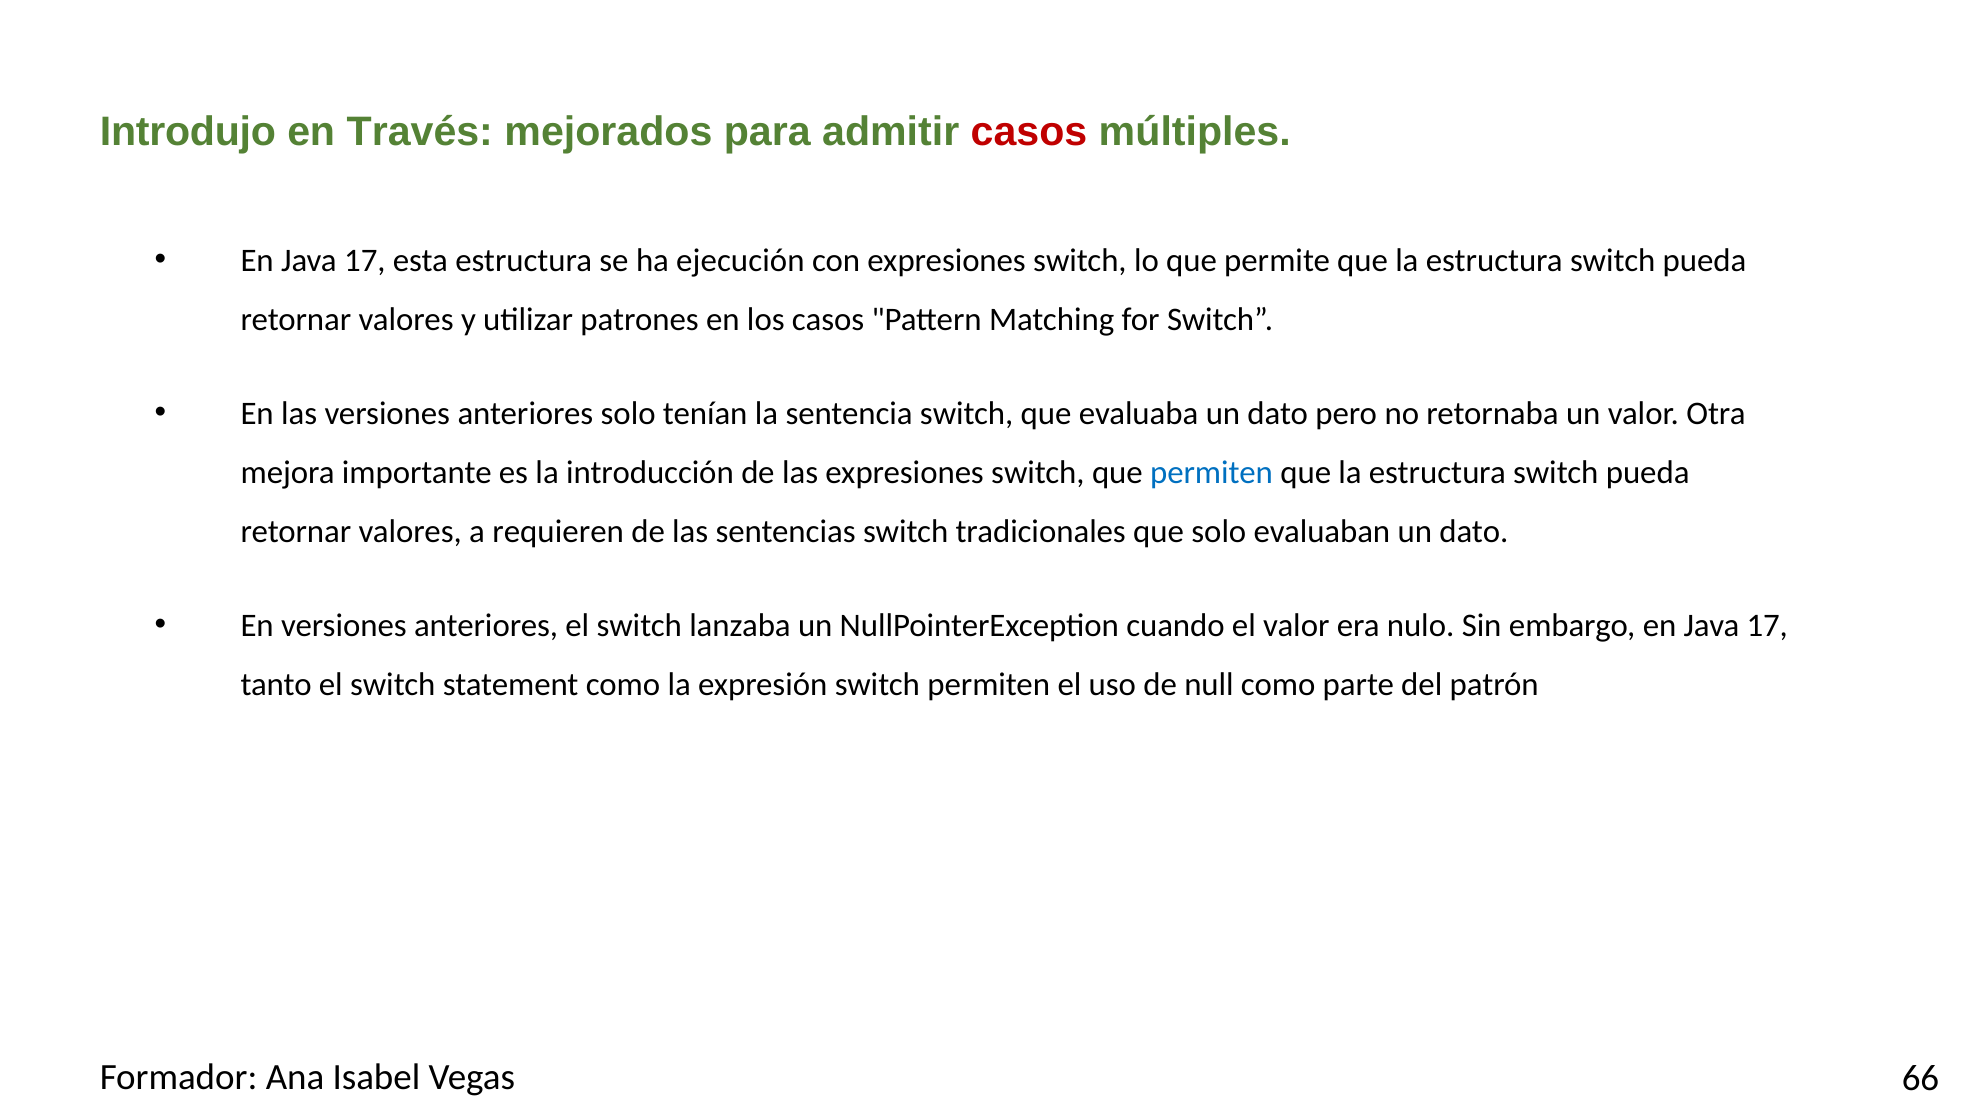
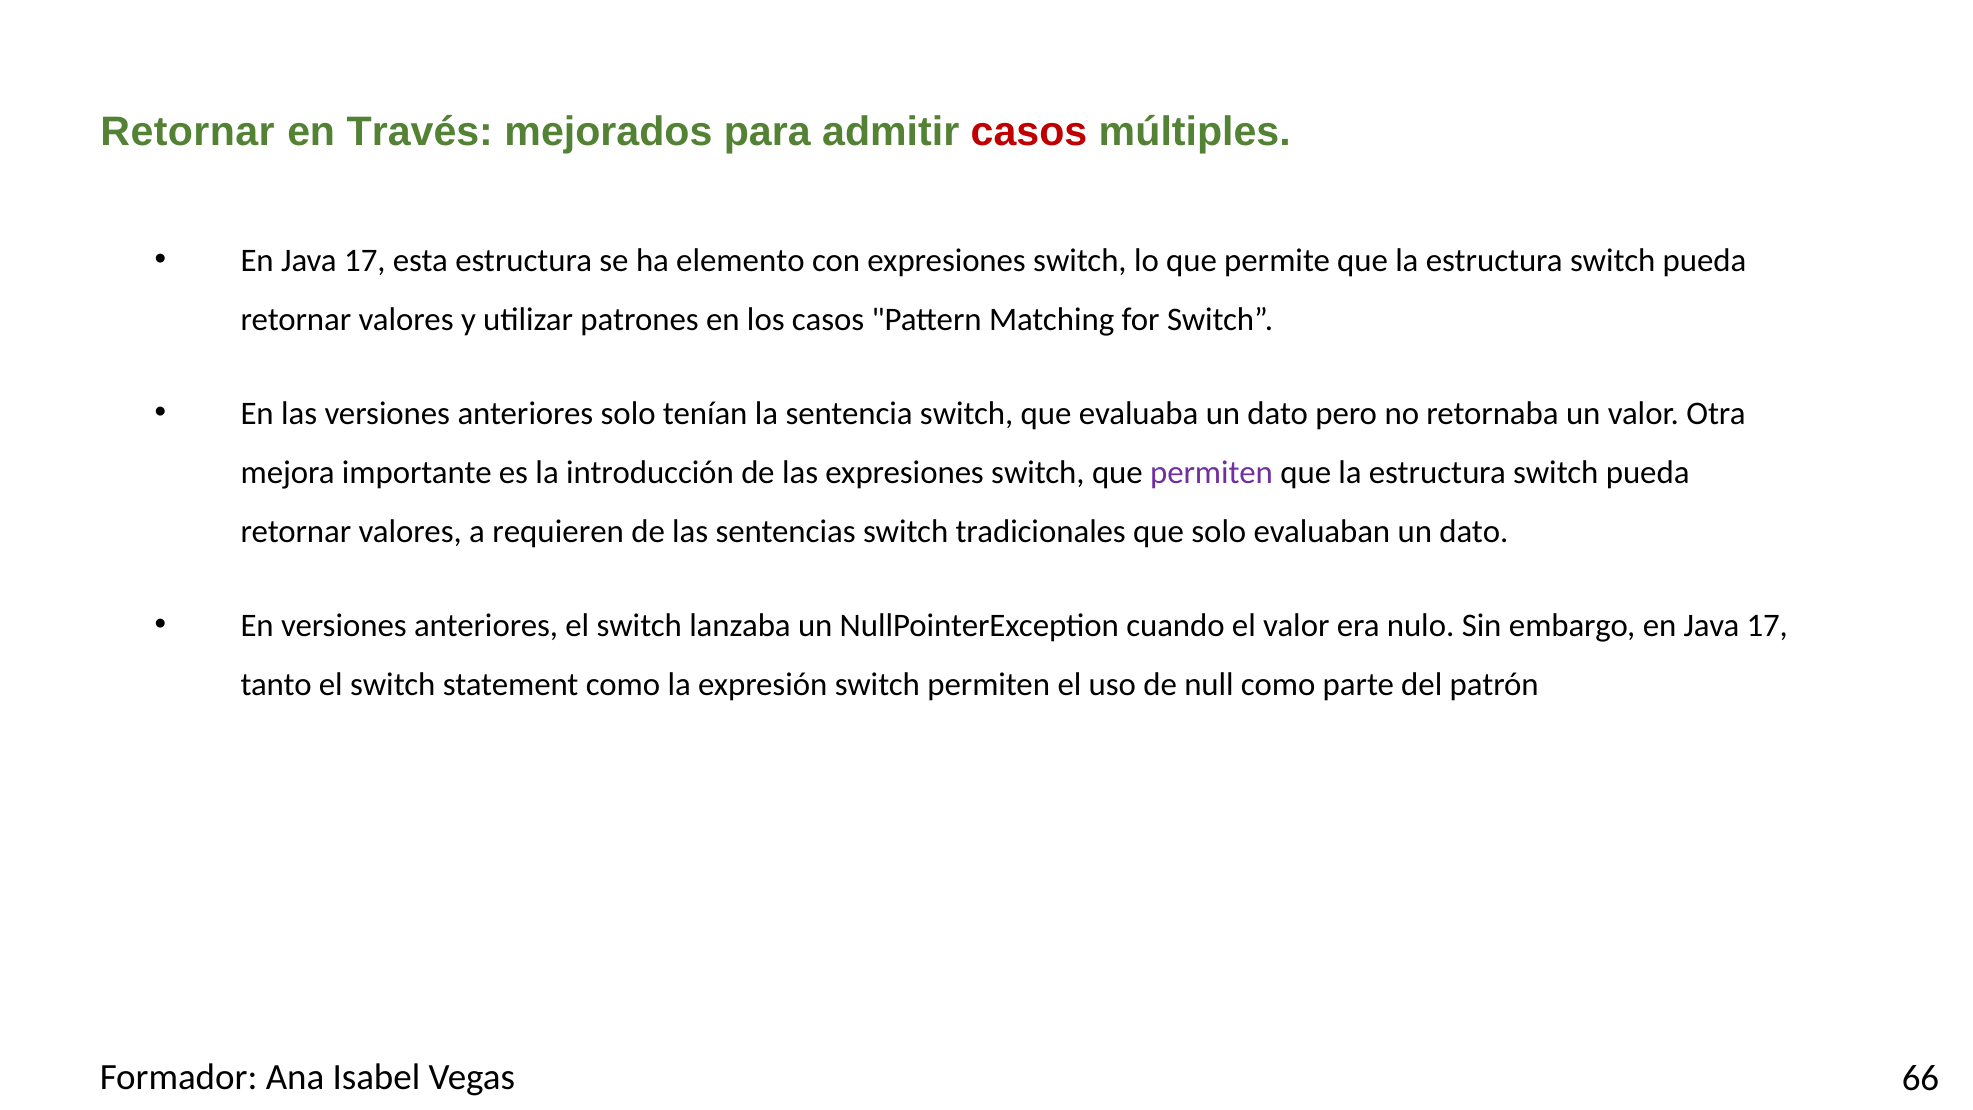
Introdujo: Introdujo -> Retornar (188, 131)
ejecución: ejecución -> elemento (740, 260)
permiten colour: blue -> purple (1212, 473)
